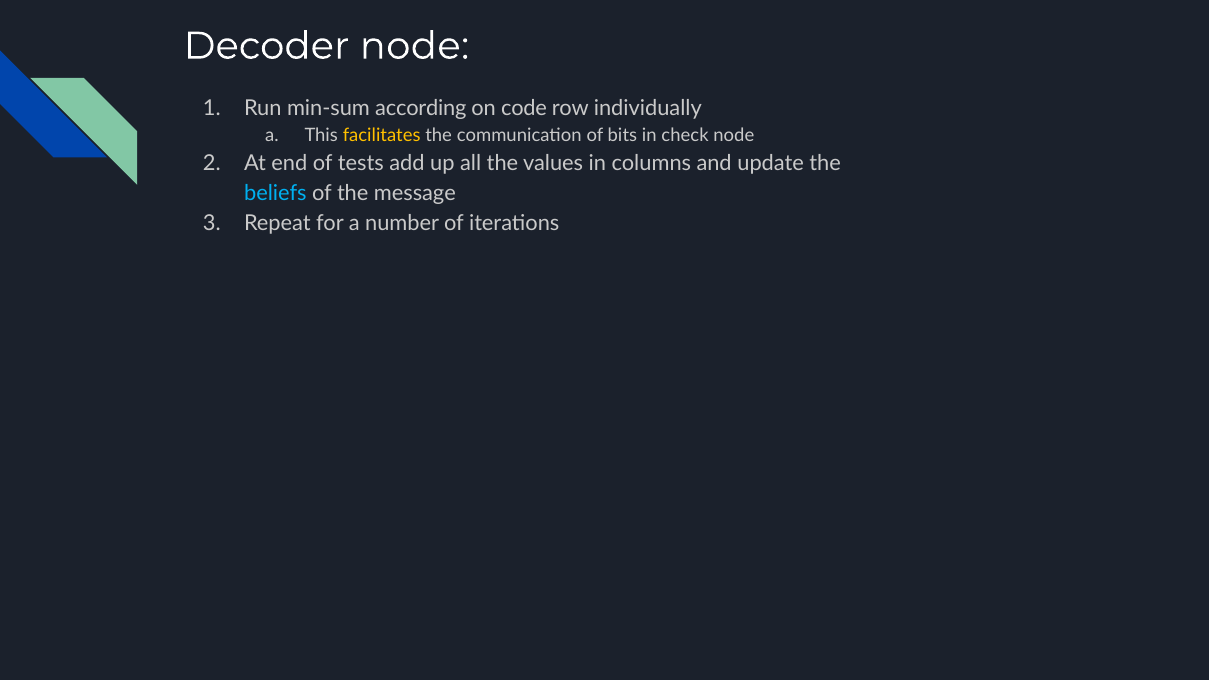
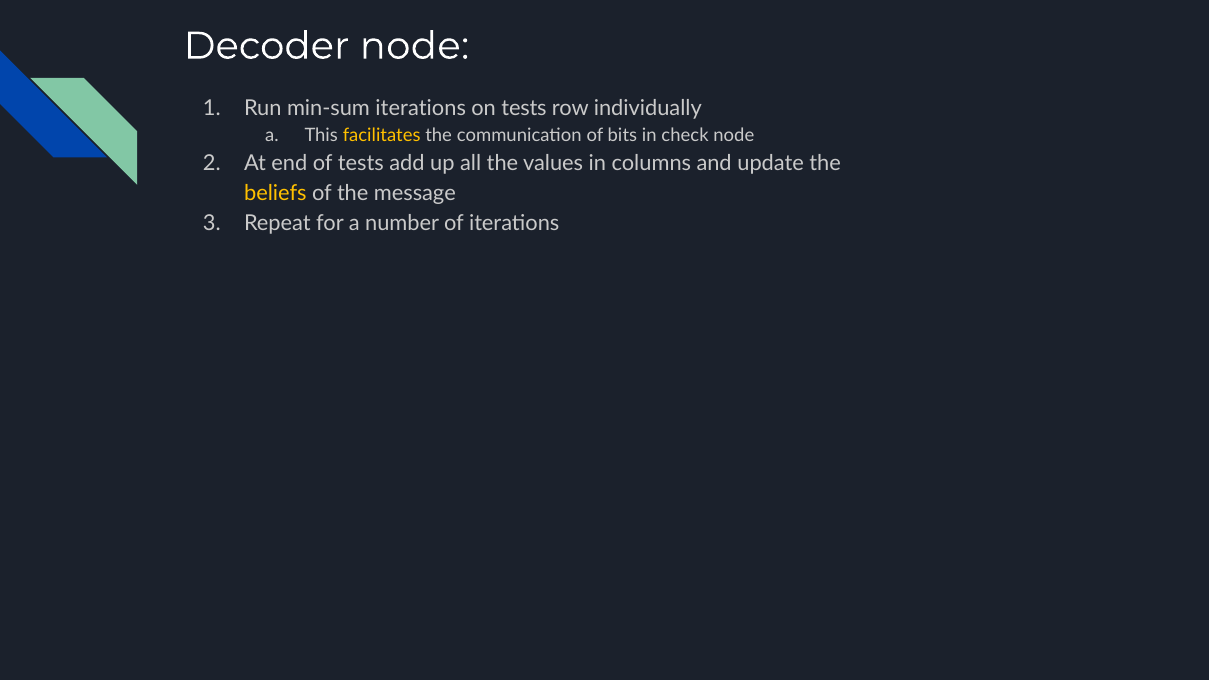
min-sum according: according -> iterations (421, 108)
on code: code -> tests (524, 108)
beliefs colour: light blue -> yellow (275, 194)
